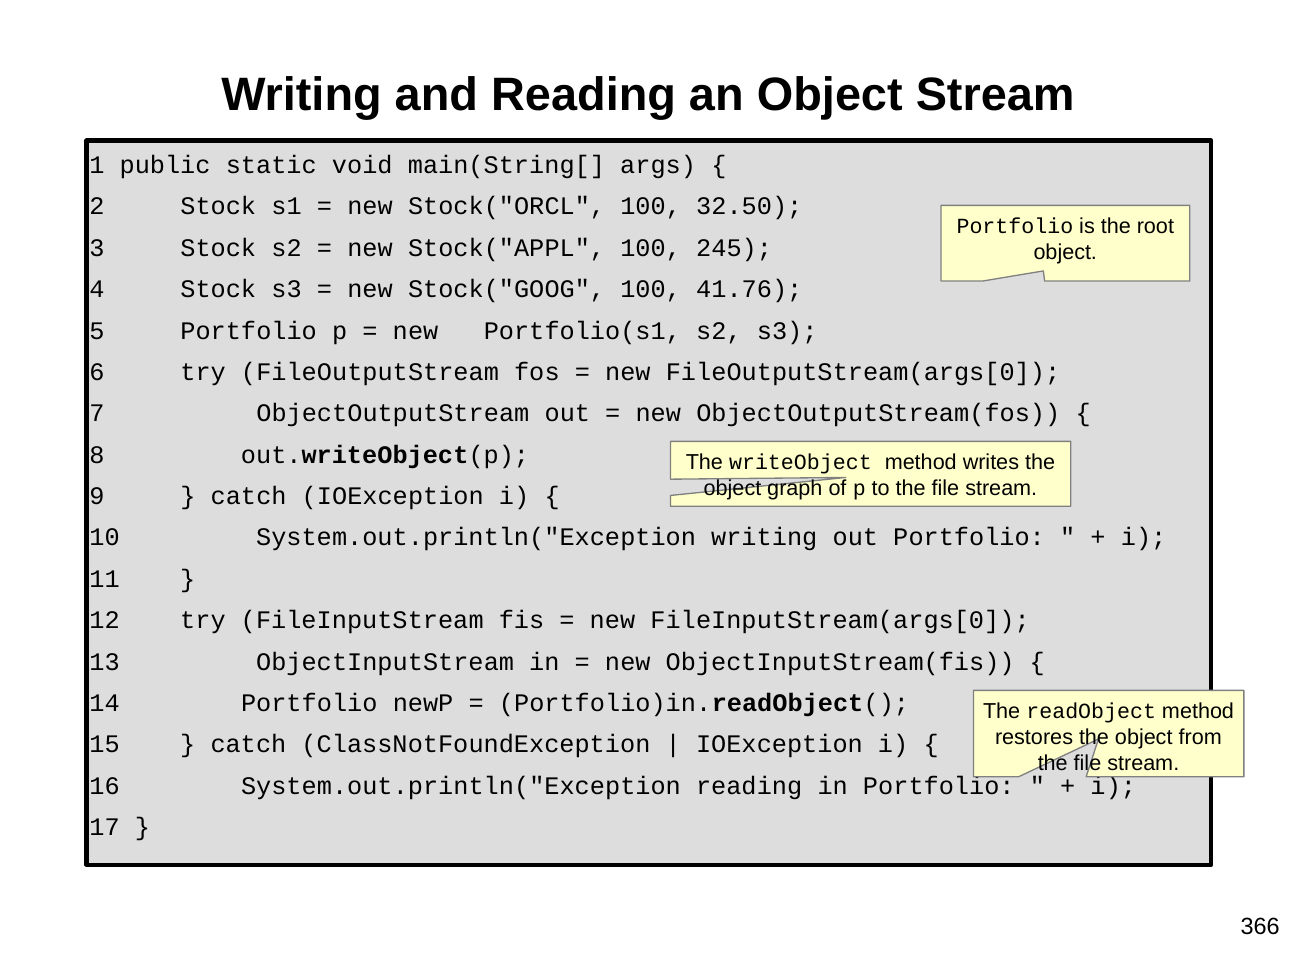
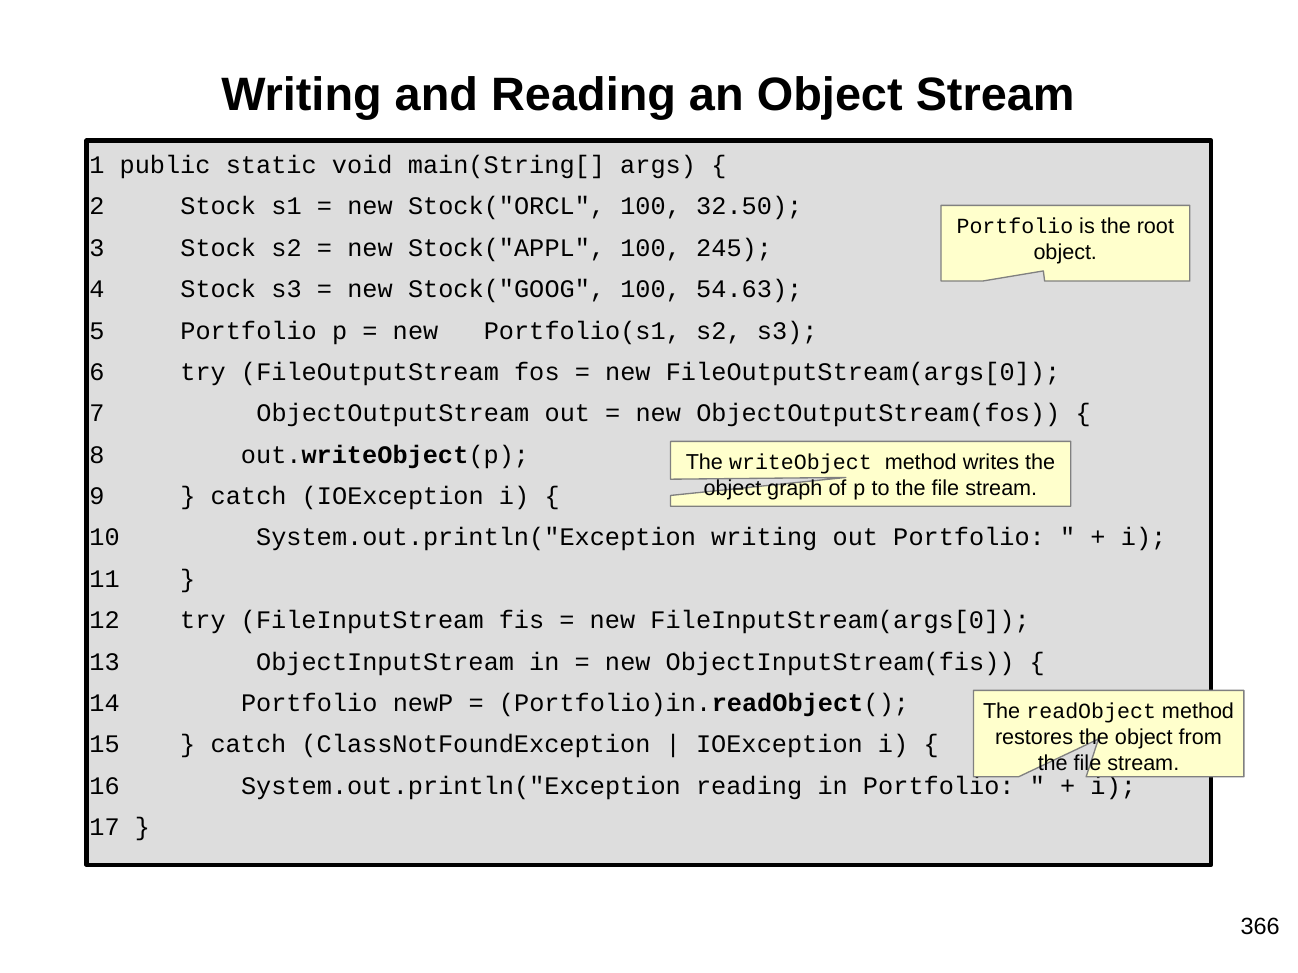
41.76: 41.76 -> 54.63 (749, 290)
